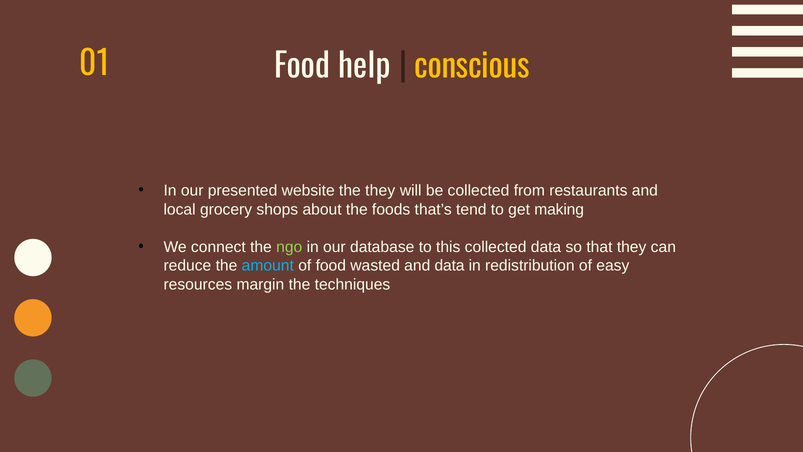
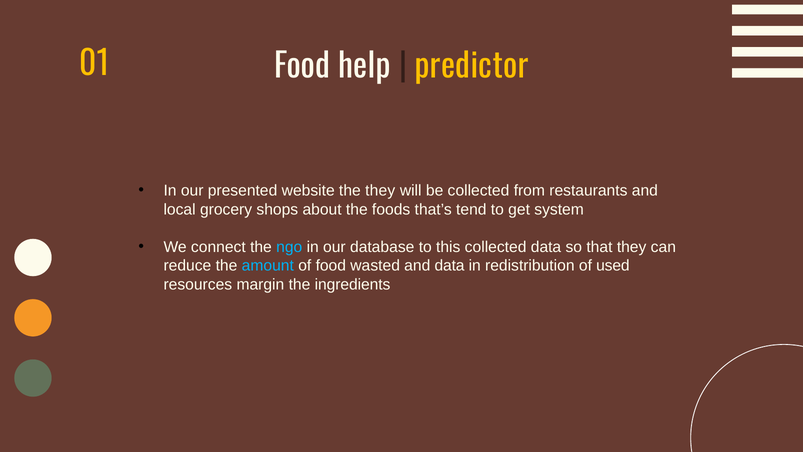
conscious: conscious -> predictor (472, 67)
making: making -> system (559, 209)
ngo colour: light green -> light blue (289, 247)
easy: easy -> used (613, 265)
techniques: techniques -> ingredients (353, 284)
